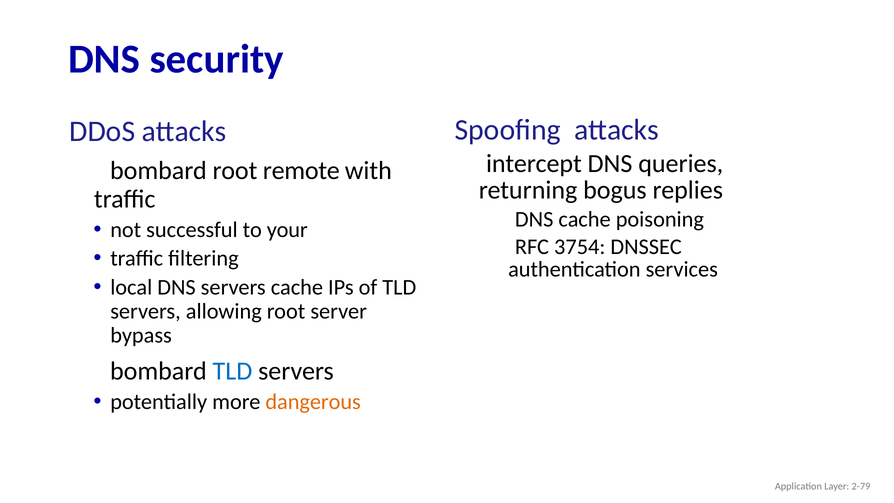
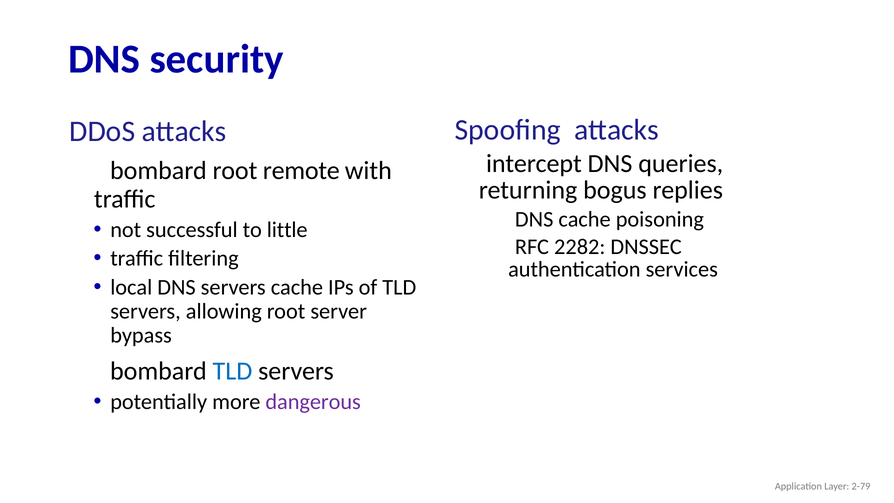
your: your -> little (287, 230)
3754: 3754 -> 2282 (580, 247)
dangerous colour: orange -> purple (313, 402)
